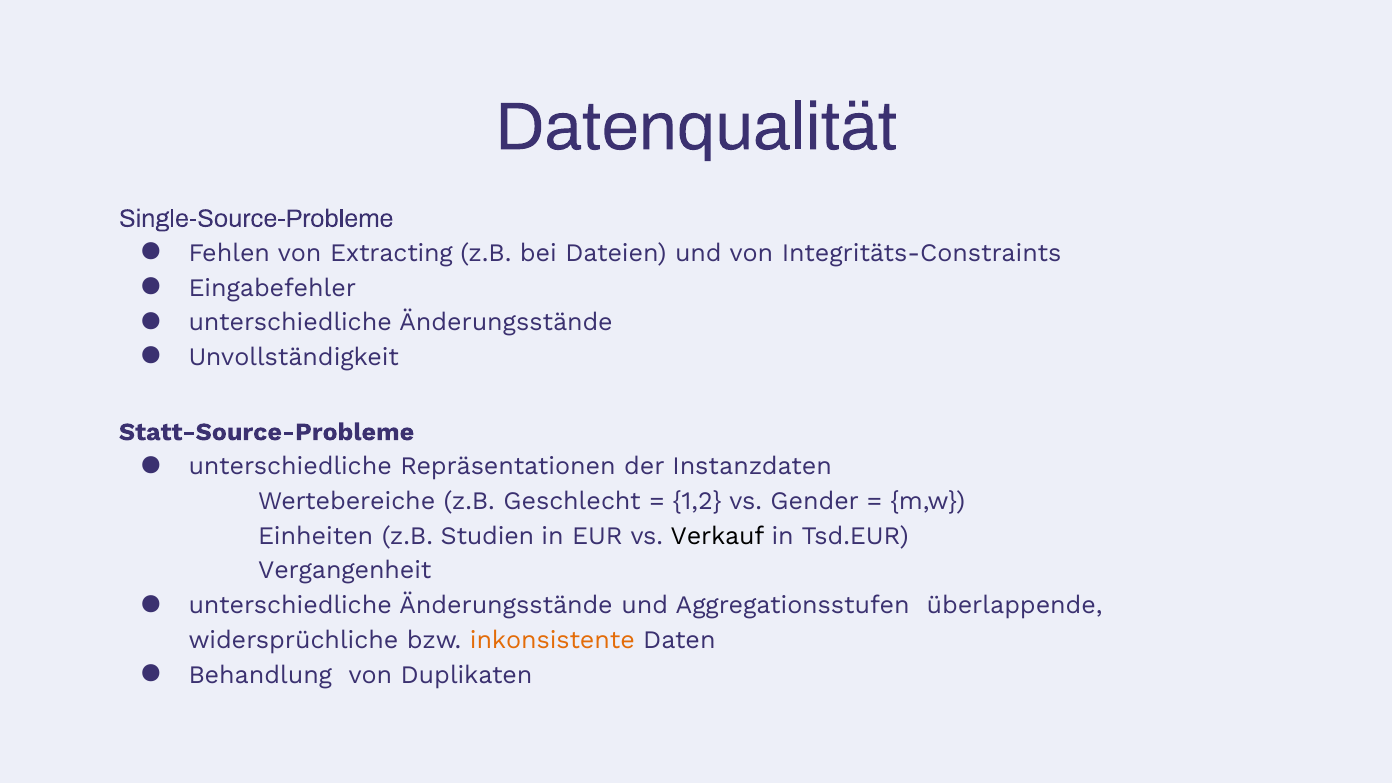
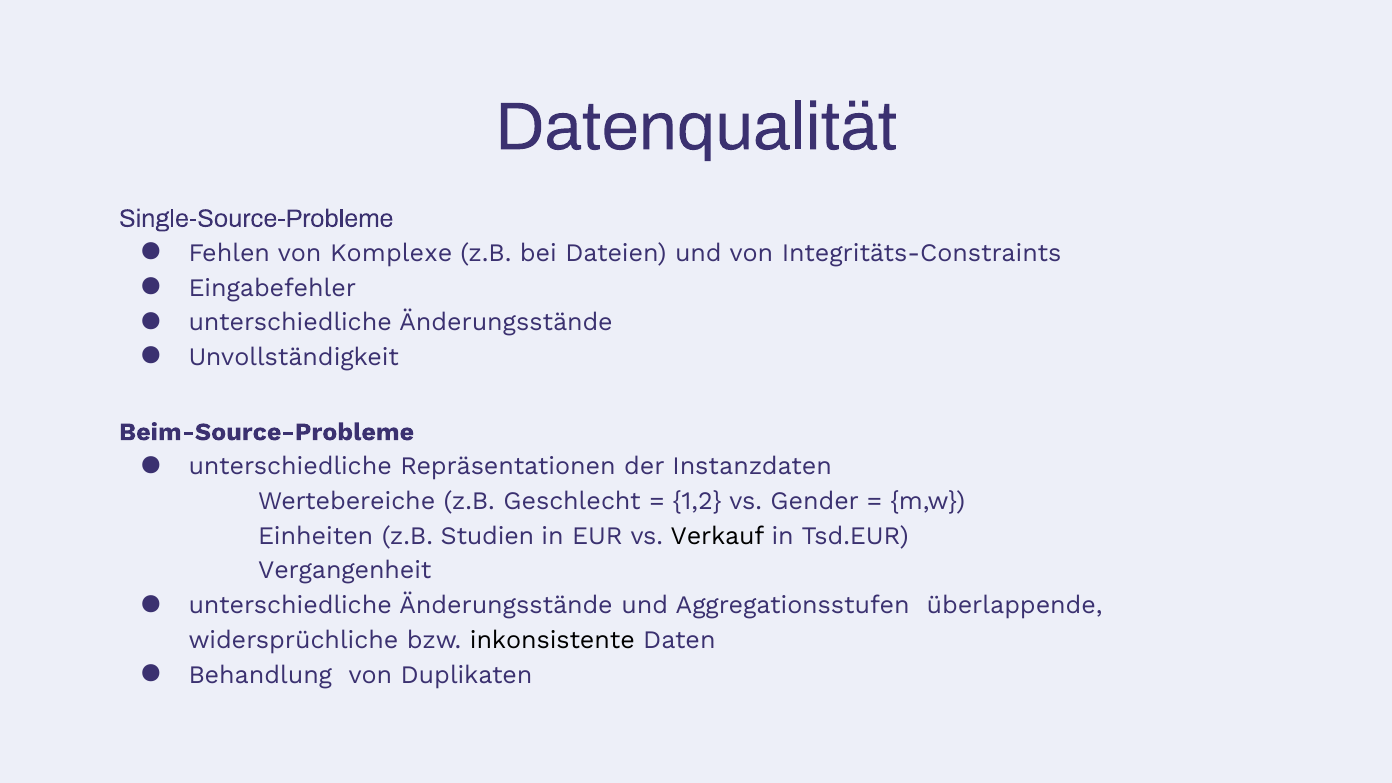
Extracting: Extracting -> Komplexe (391, 253)
Statt-Source-Probleme: Statt-Source-Probleme -> Beim-Source-Probleme (267, 432)
inkonsistente colour: orange -> black (552, 640)
